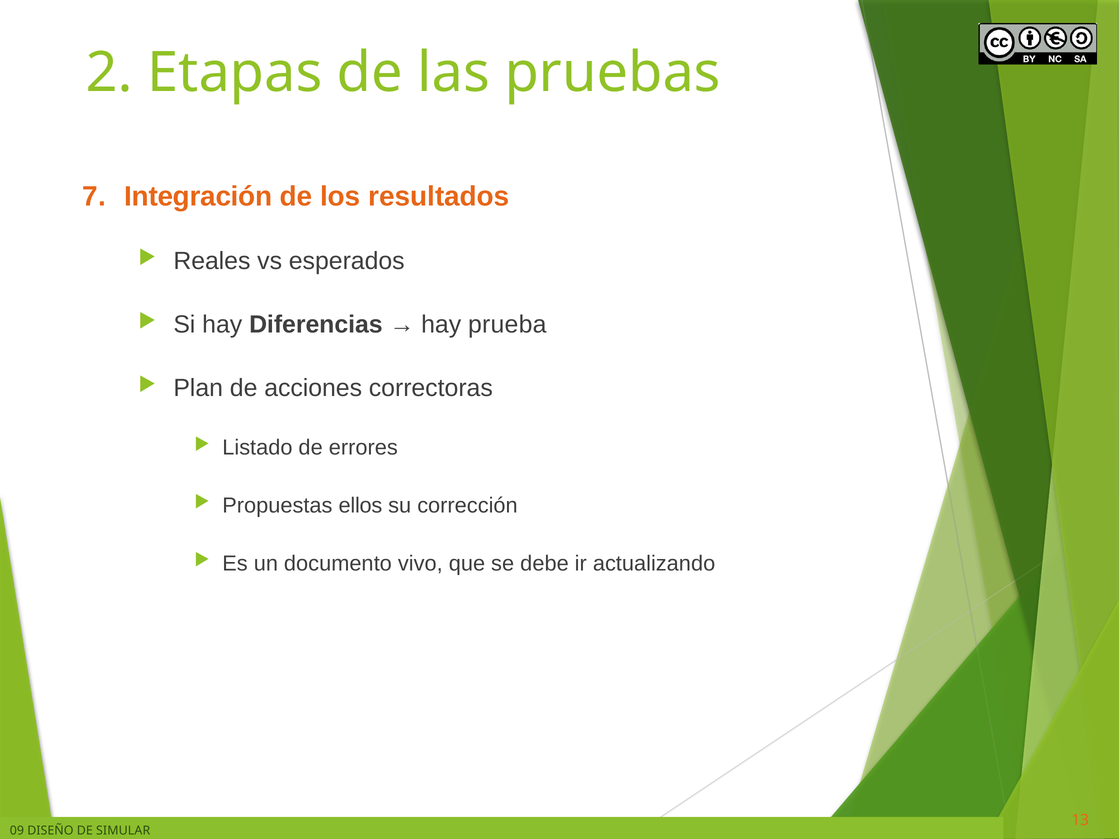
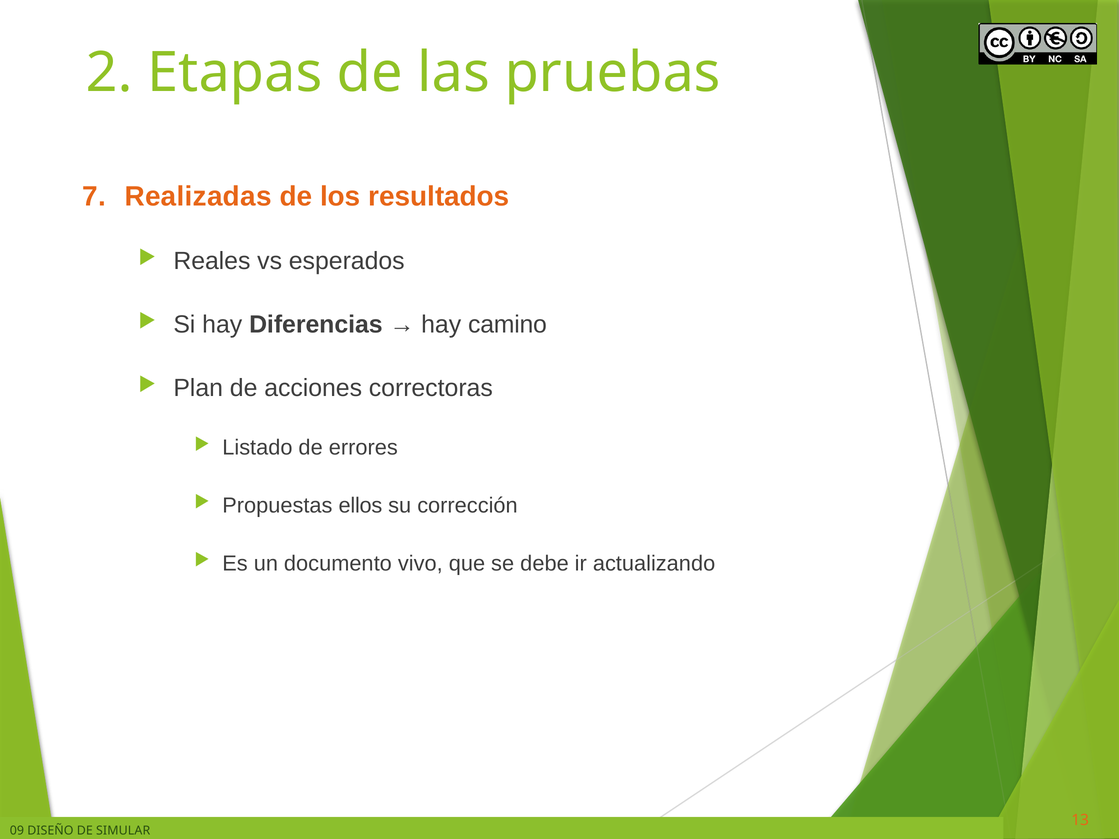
Integración: Integración -> Realizadas (198, 196)
prueba: prueba -> camino (508, 325)
